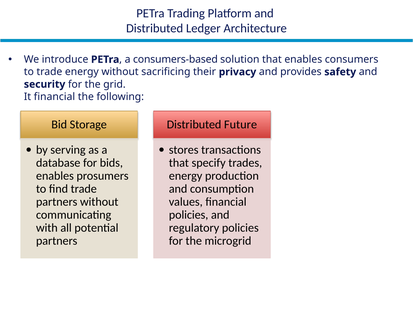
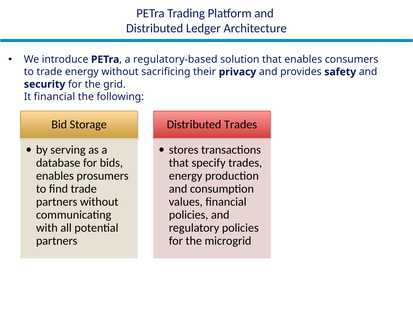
consumers-based: consumers-based -> regulatory-based (175, 59)
Distributed Future: Future -> Trades (241, 124)
